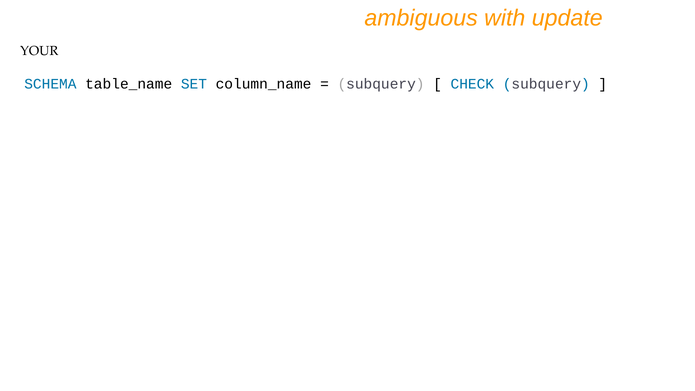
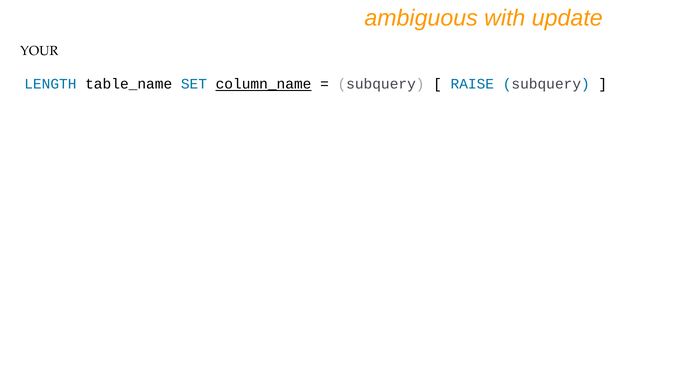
SCHEMA: SCHEMA -> LENGTH (50, 84)
column_name underline: none -> present (264, 84)
CHECK: CHECK -> RAISE (472, 84)
